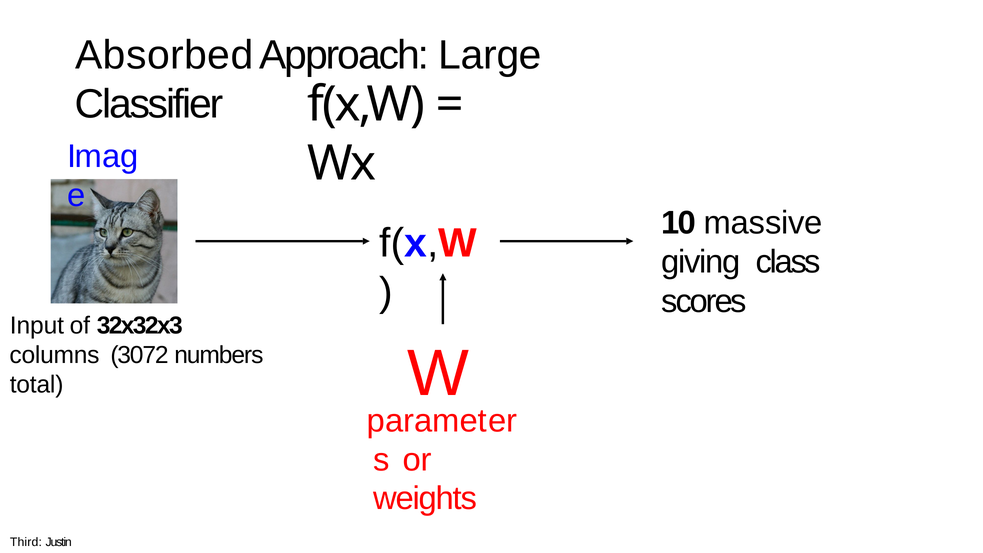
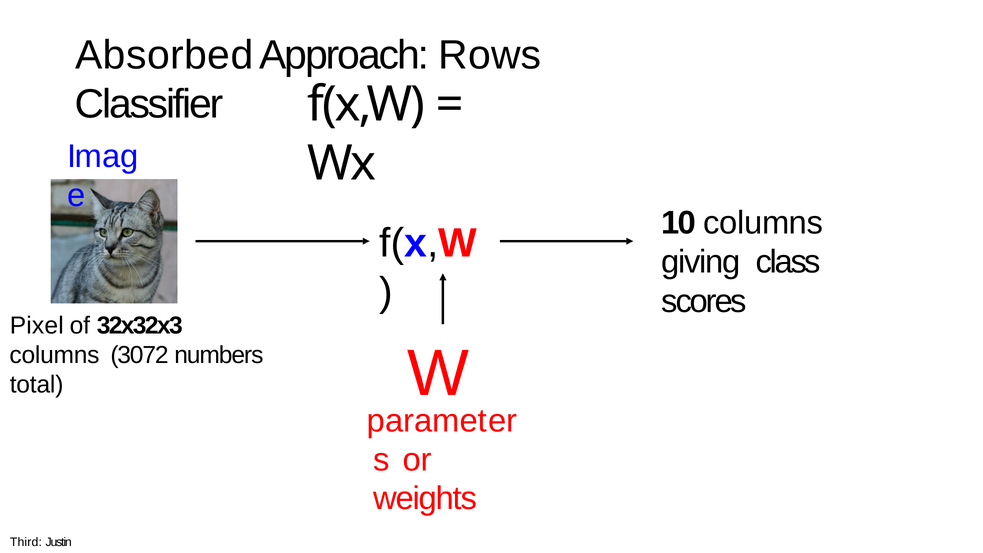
Large: Large -> Rows (490, 55)
10 massive: massive -> columns (763, 223)
Input: Input -> Pixel (37, 326)
